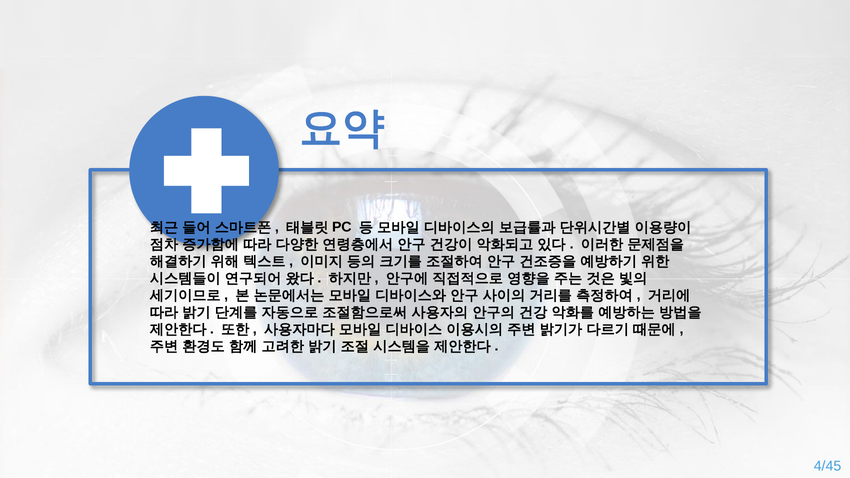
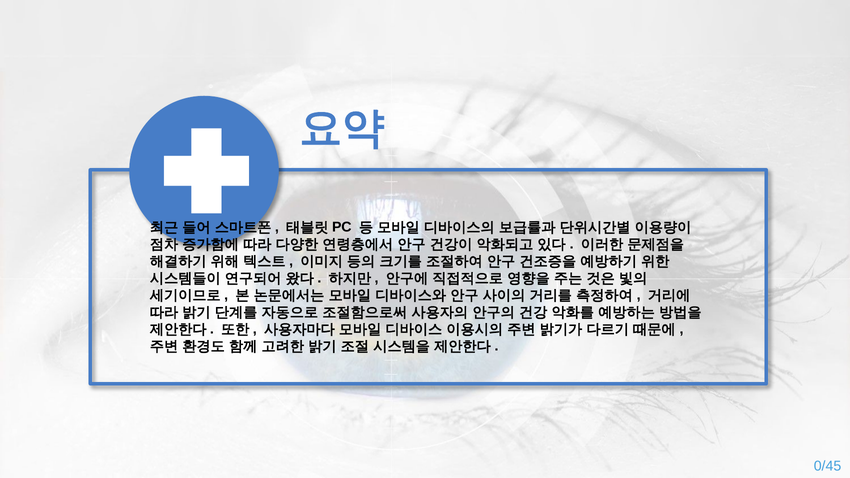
4/45: 4/45 -> 0/45 (828, 466)
